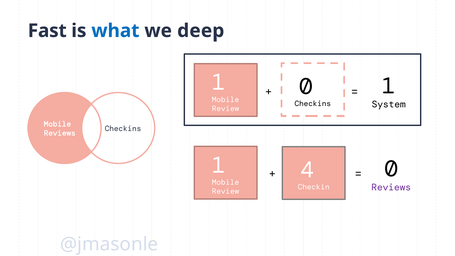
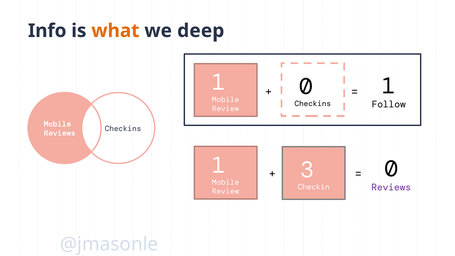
Fast: Fast -> Info (47, 31)
what colour: blue -> orange (115, 31)
System: System -> Follow (389, 104)
4: 4 -> 3 (307, 170)
